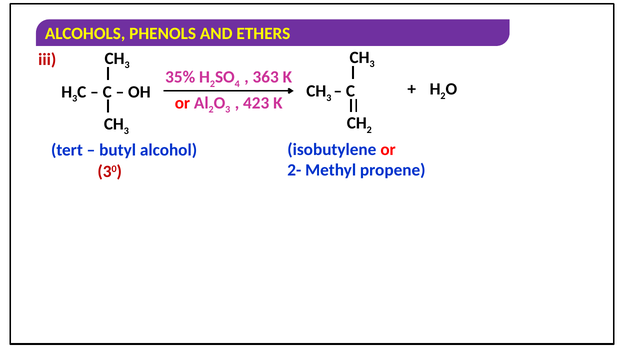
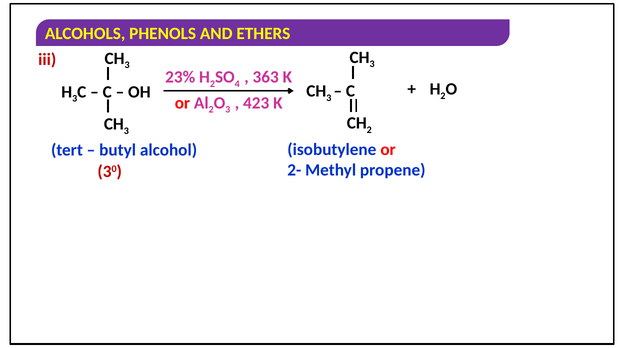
35%: 35% -> 23% (180, 77)
